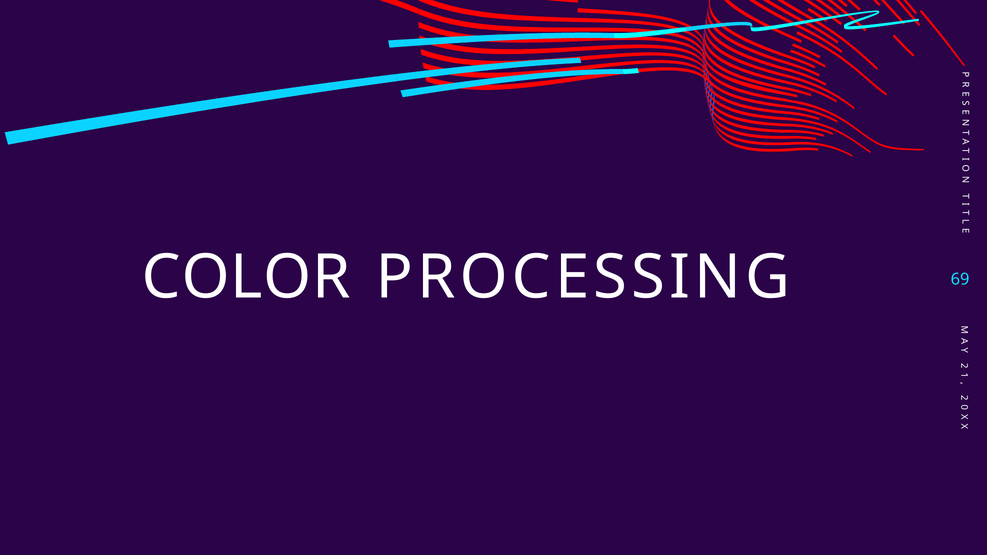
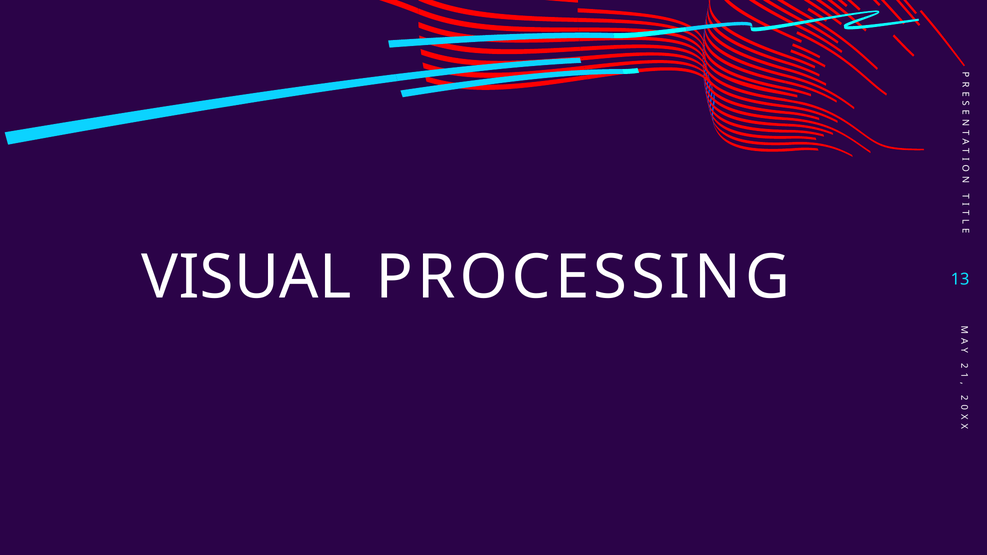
COLOR: COLOR -> VISUAL (246, 278)
69: 69 -> 13 (960, 280)
